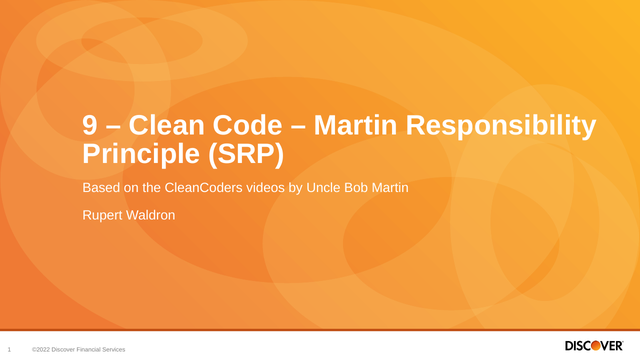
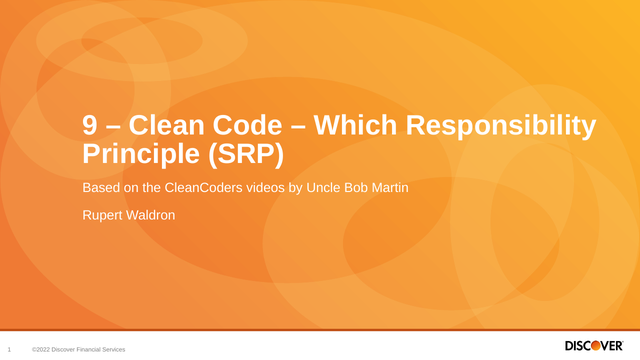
Martin: Martin -> Which (356, 125)
